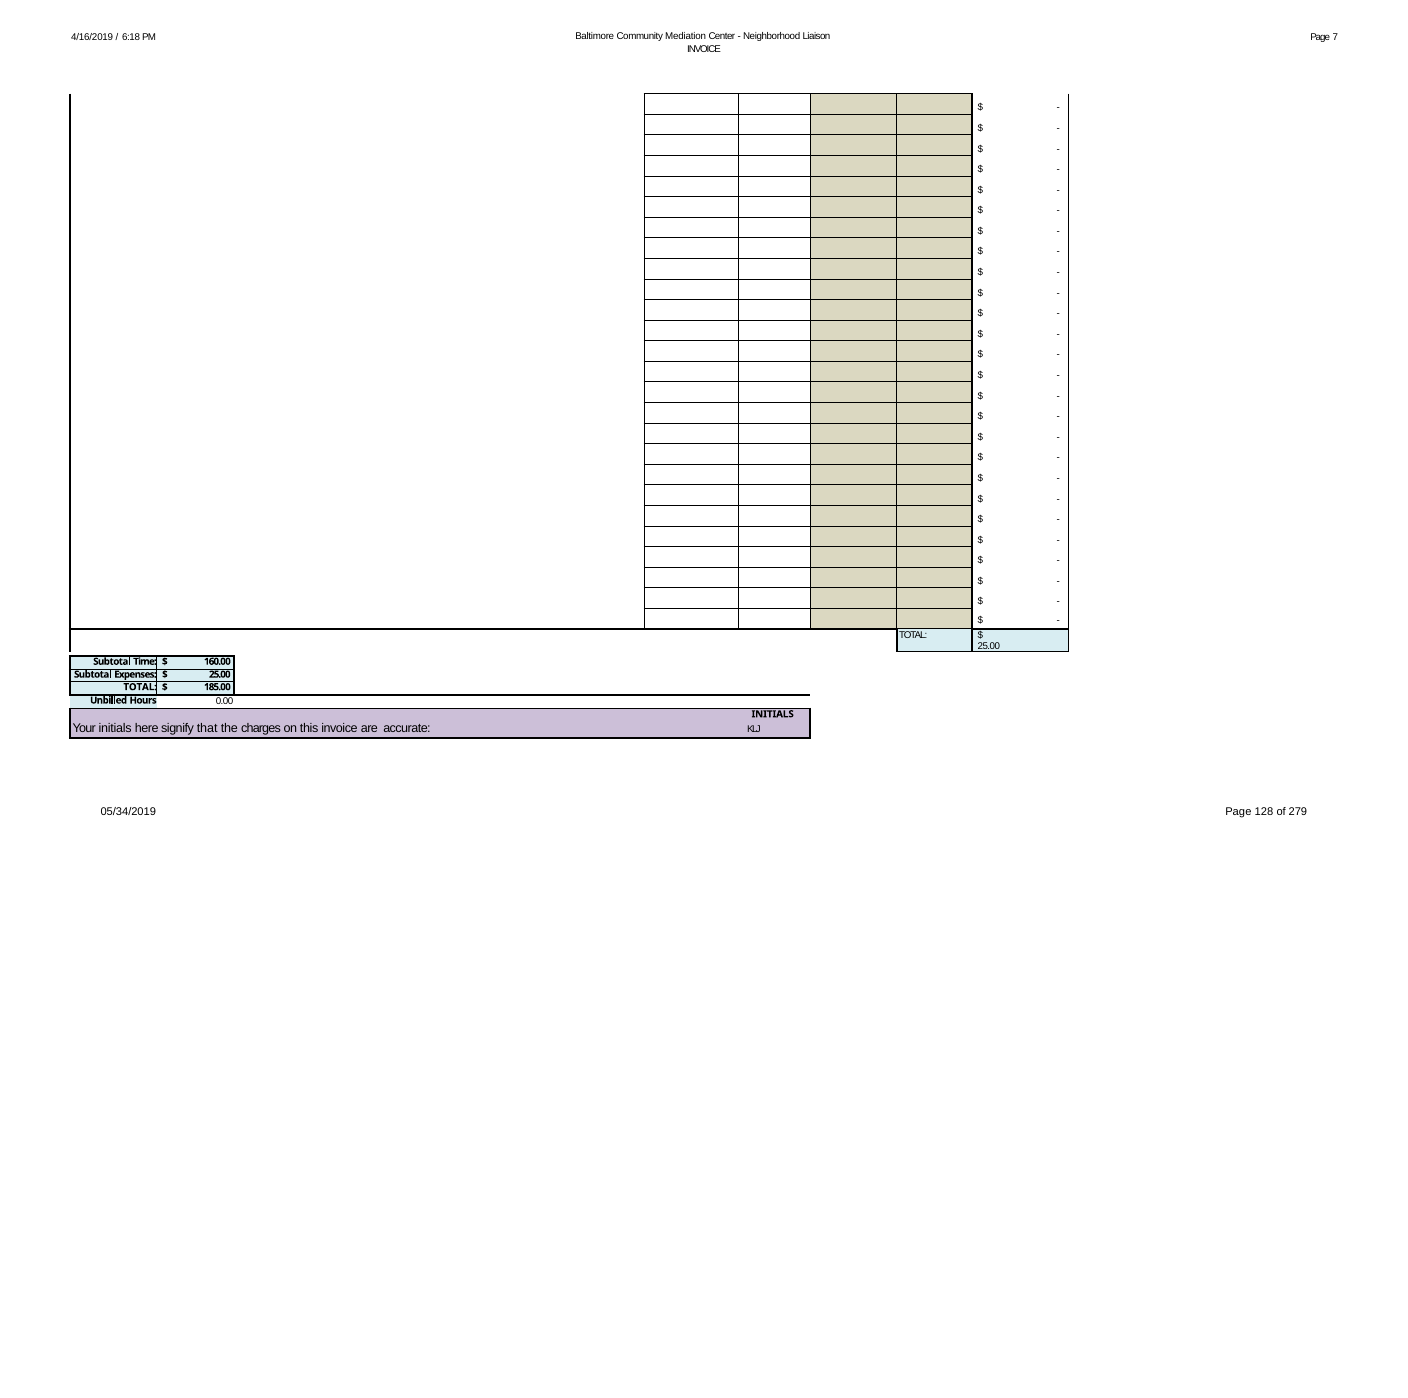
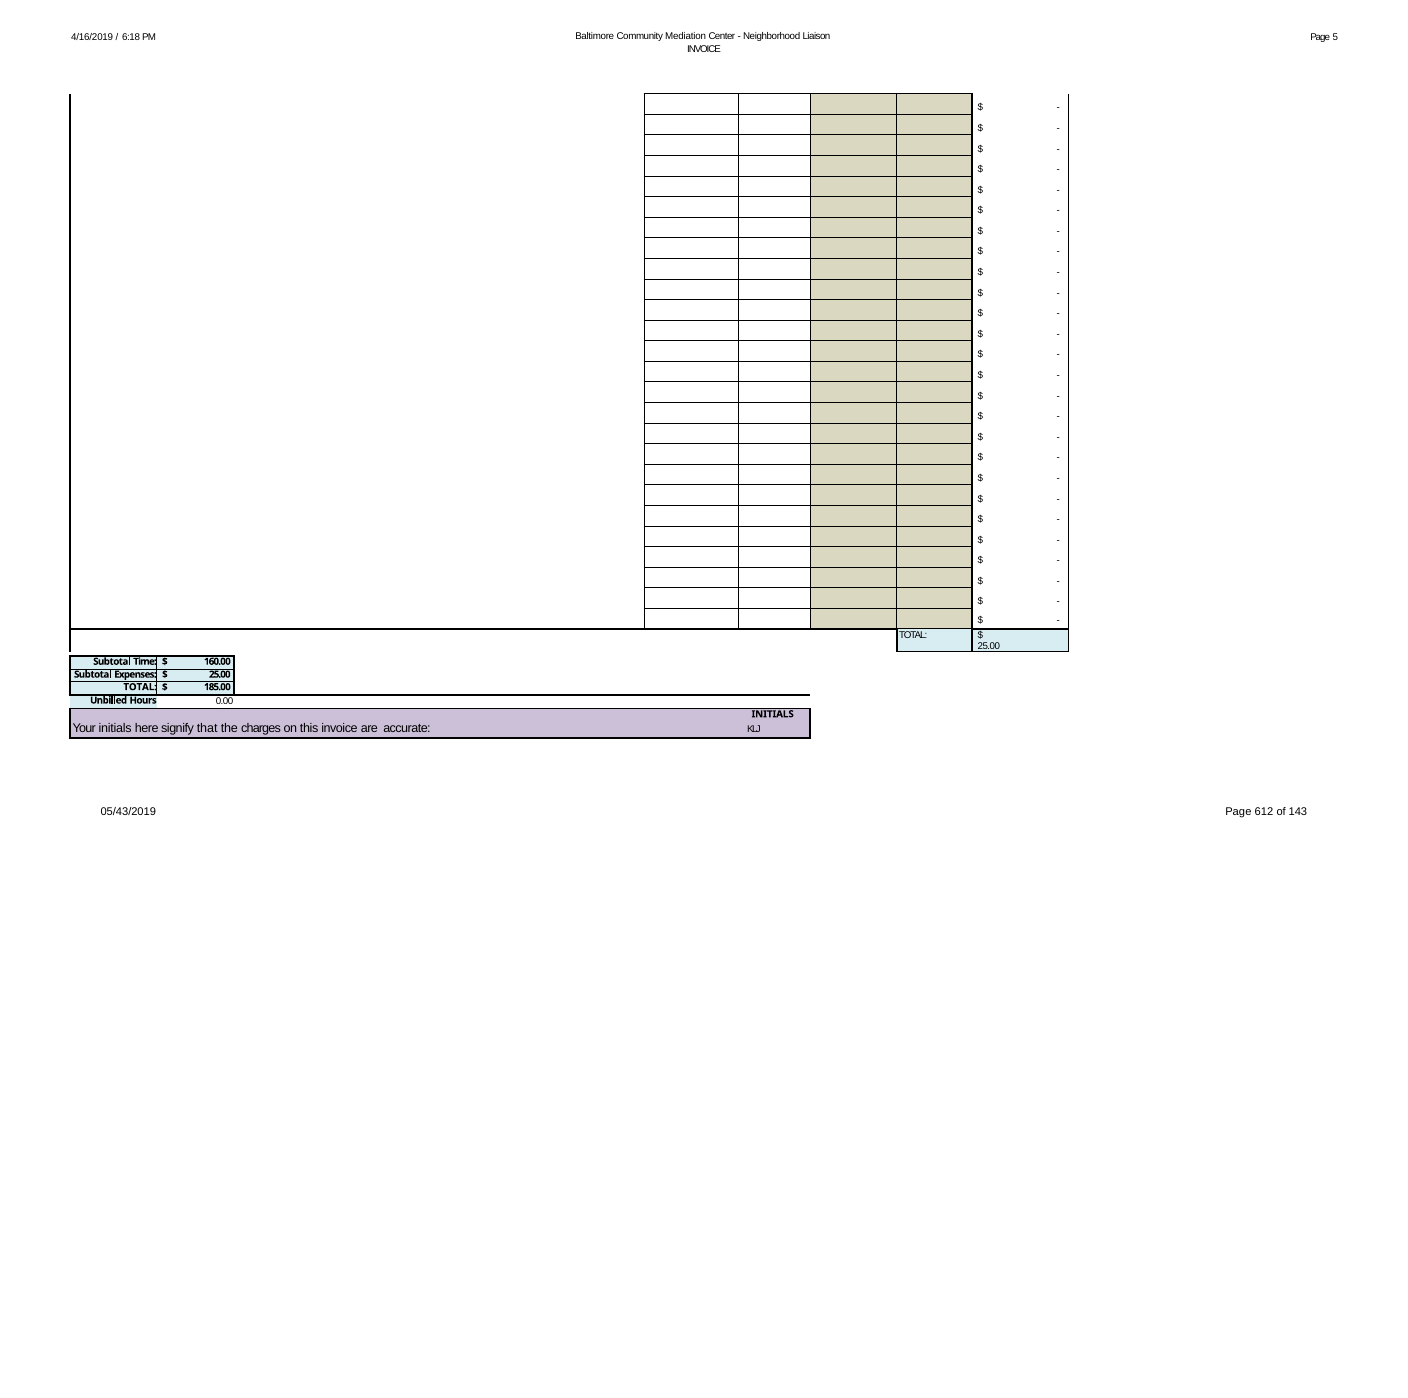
7: 7 -> 5 (1335, 37)
05/34/2019: 05/34/2019 -> 05/43/2019 (128, 812)
128: 128 -> 612 (1264, 812)
279: 279 -> 143 (1298, 812)
